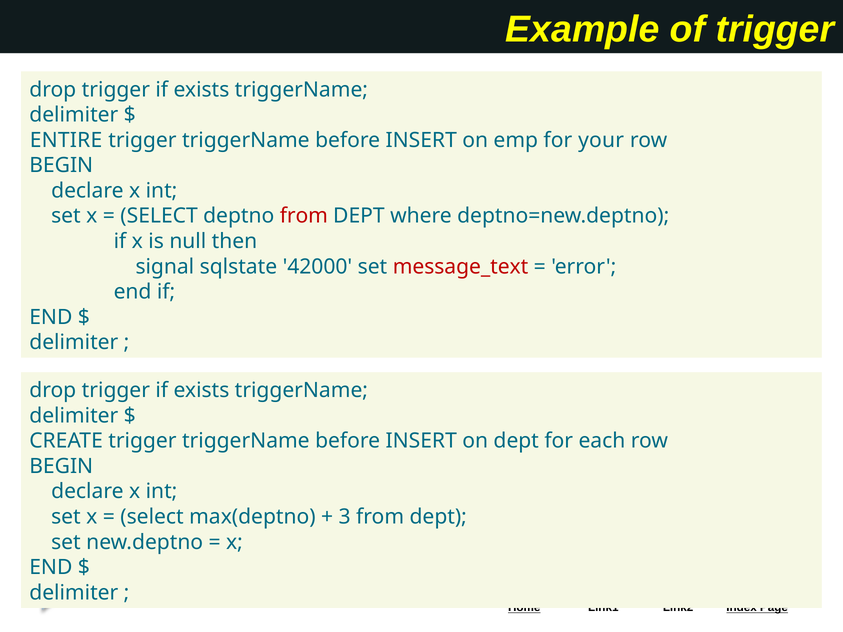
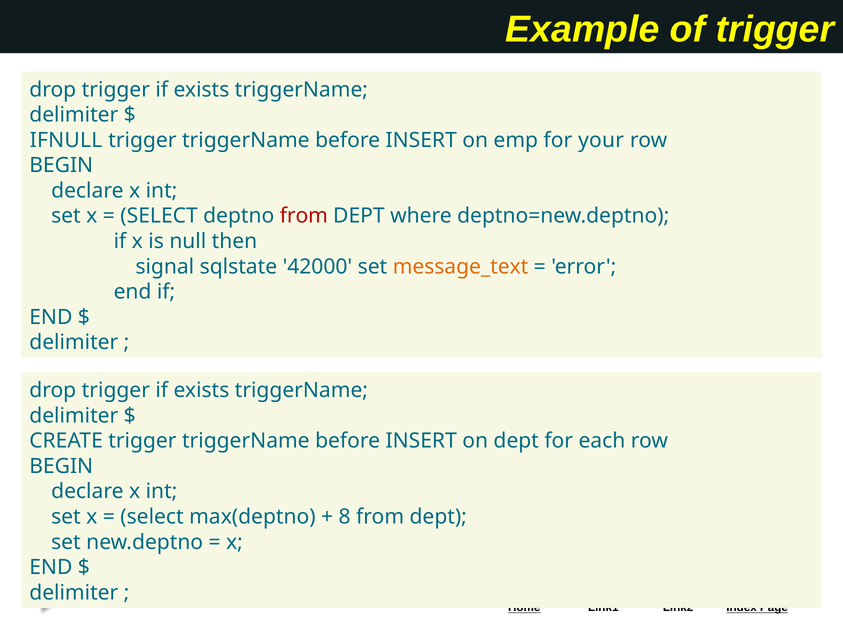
ENTIRE: ENTIRE -> IFNULL (66, 140)
message_text colour: red -> orange (461, 267)
3: 3 -> 8 (345, 517)
